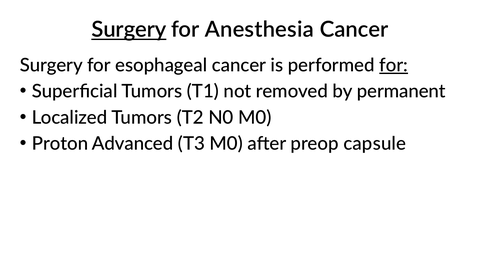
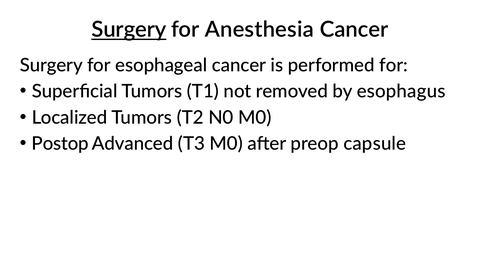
for underline: present -> none (394, 65)
permanent: permanent -> esophagus (401, 92)
Proton: Proton -> Postop (60, 144)
